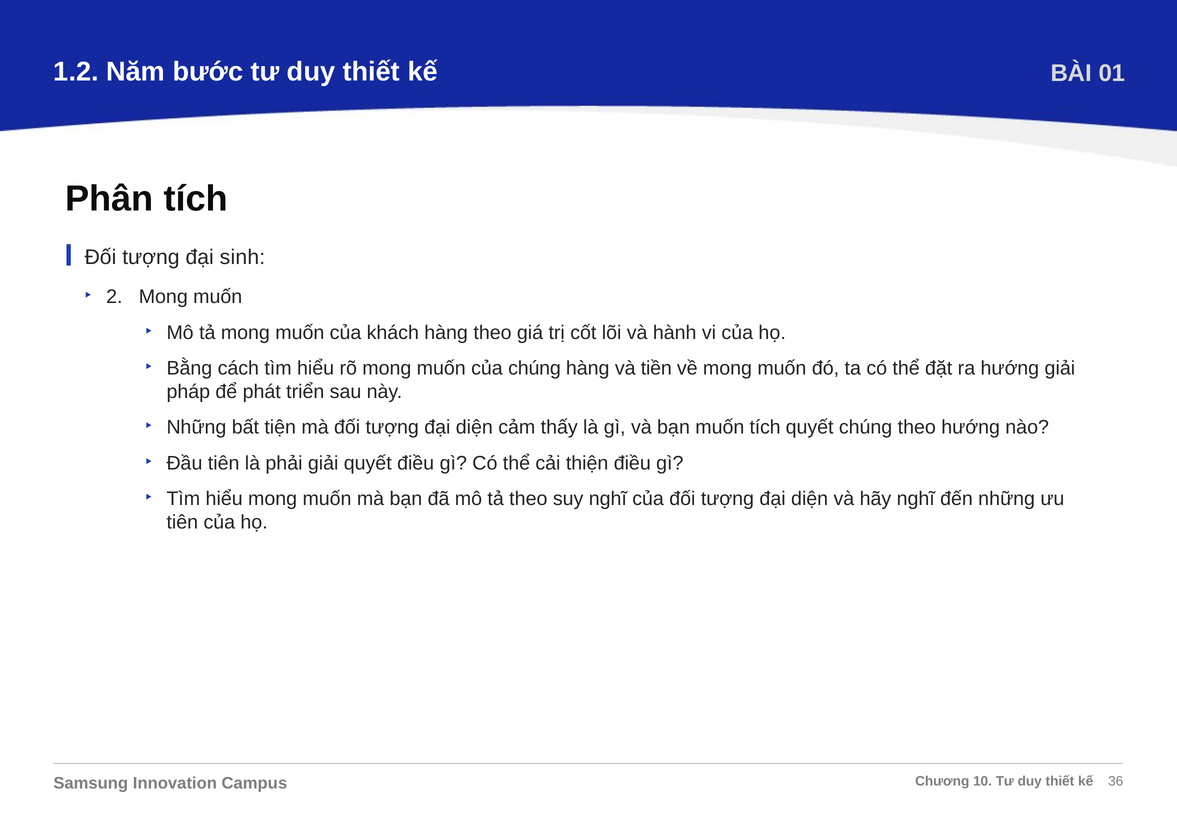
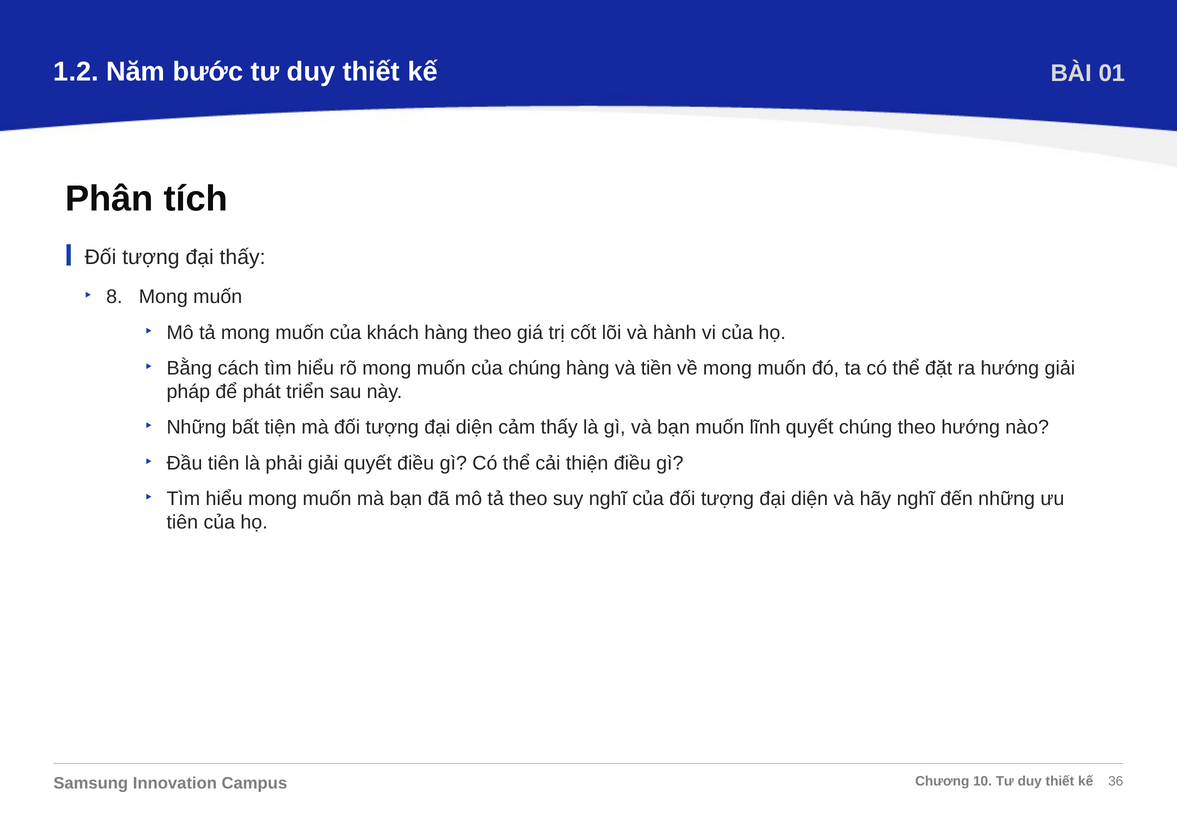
đại sinh: sinh -> thấy (243, 257)
2: 2 -> 8 (114, 297)
muốn tích: tích -> lĩnh (765, 428)
